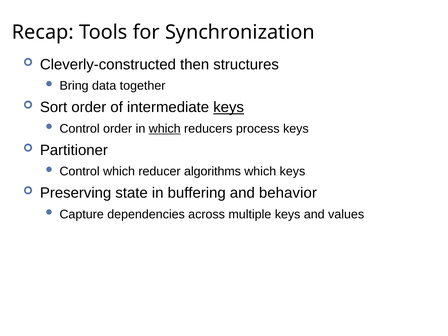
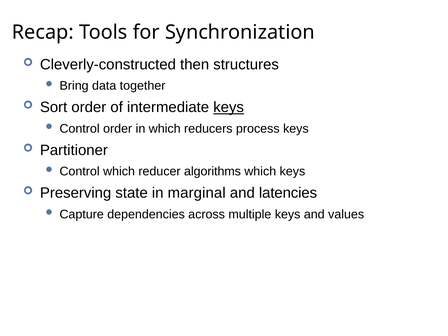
which underline: present -> none (165, 129)
buffering: buffering -> marginal (197, 193)
behavior: behavior -> latencies (288, 193)
